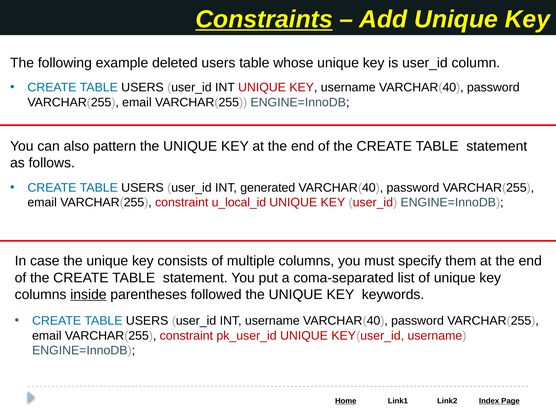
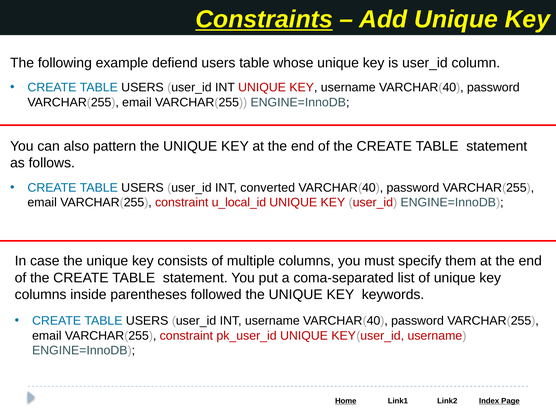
deleted: deleted -> defiend (175, 63)
generated: generated -> converted (268, 188)
inside underline: present -> none (88, 294)
